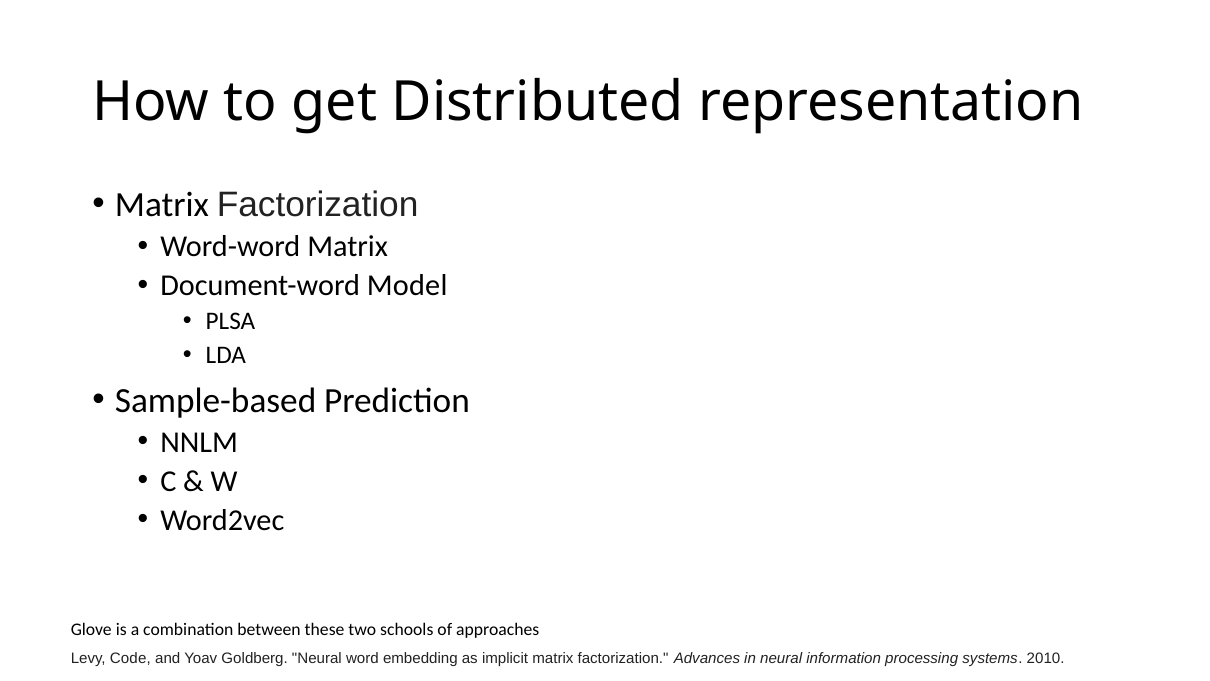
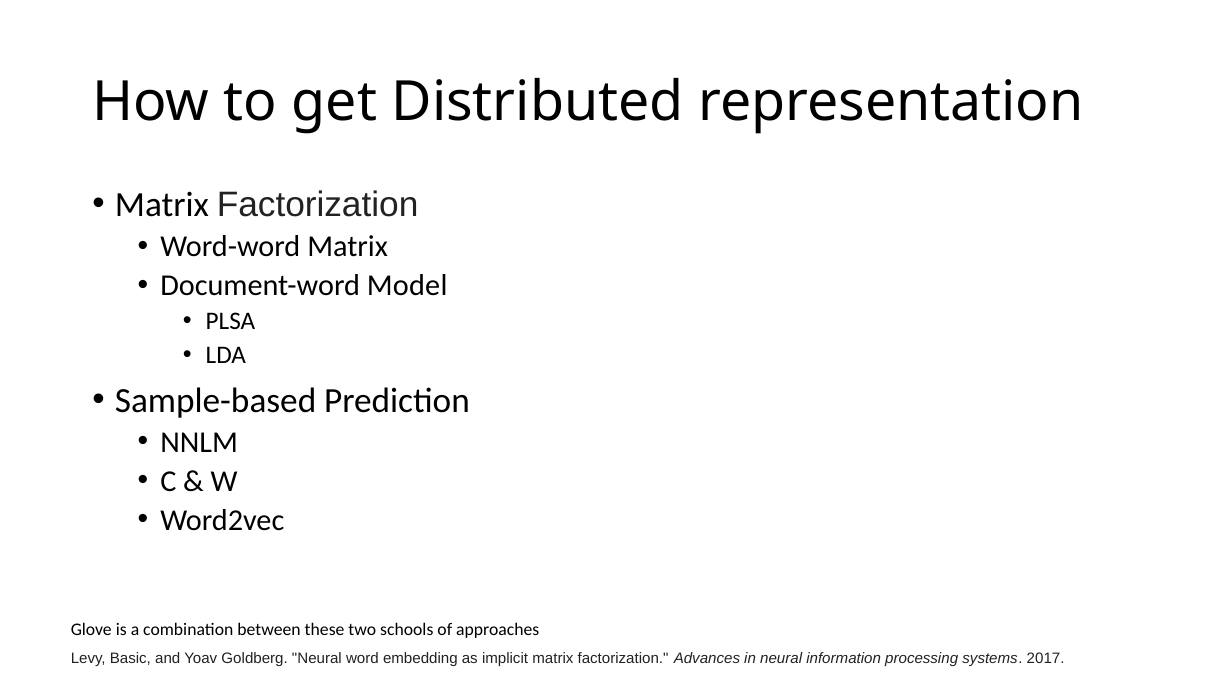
Code: Code -> Basic (130, 658)
2010: 2010 -> 2017 (1046, 658)
